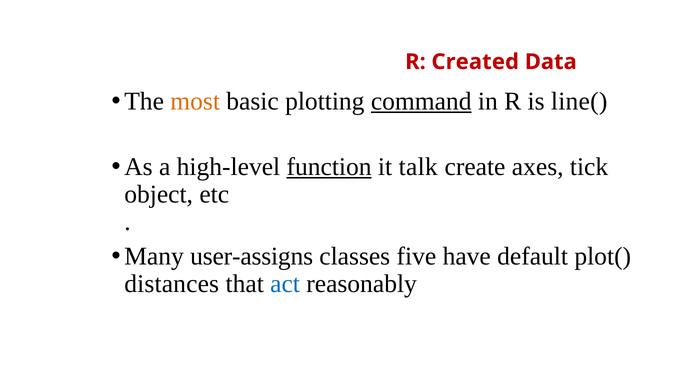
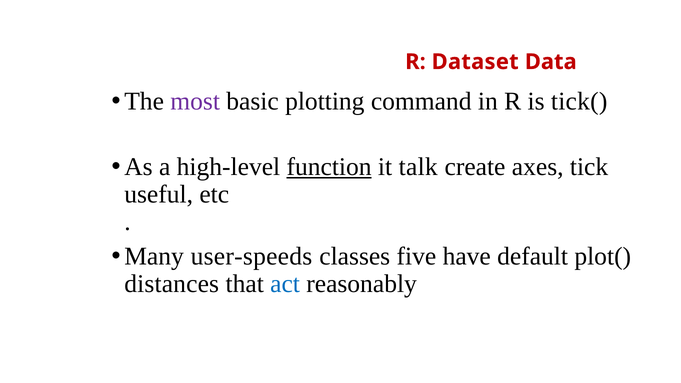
Created: Created -> Dataset (475, 62)
most colour: orange -> purple (195, 101)
command underline: present -> none (421, 101)
line(: line( -> tick( (579, 101)
object: object -> useful (159, 194)
user-assigns: user-assigns -> user-speeds (251, 256)
